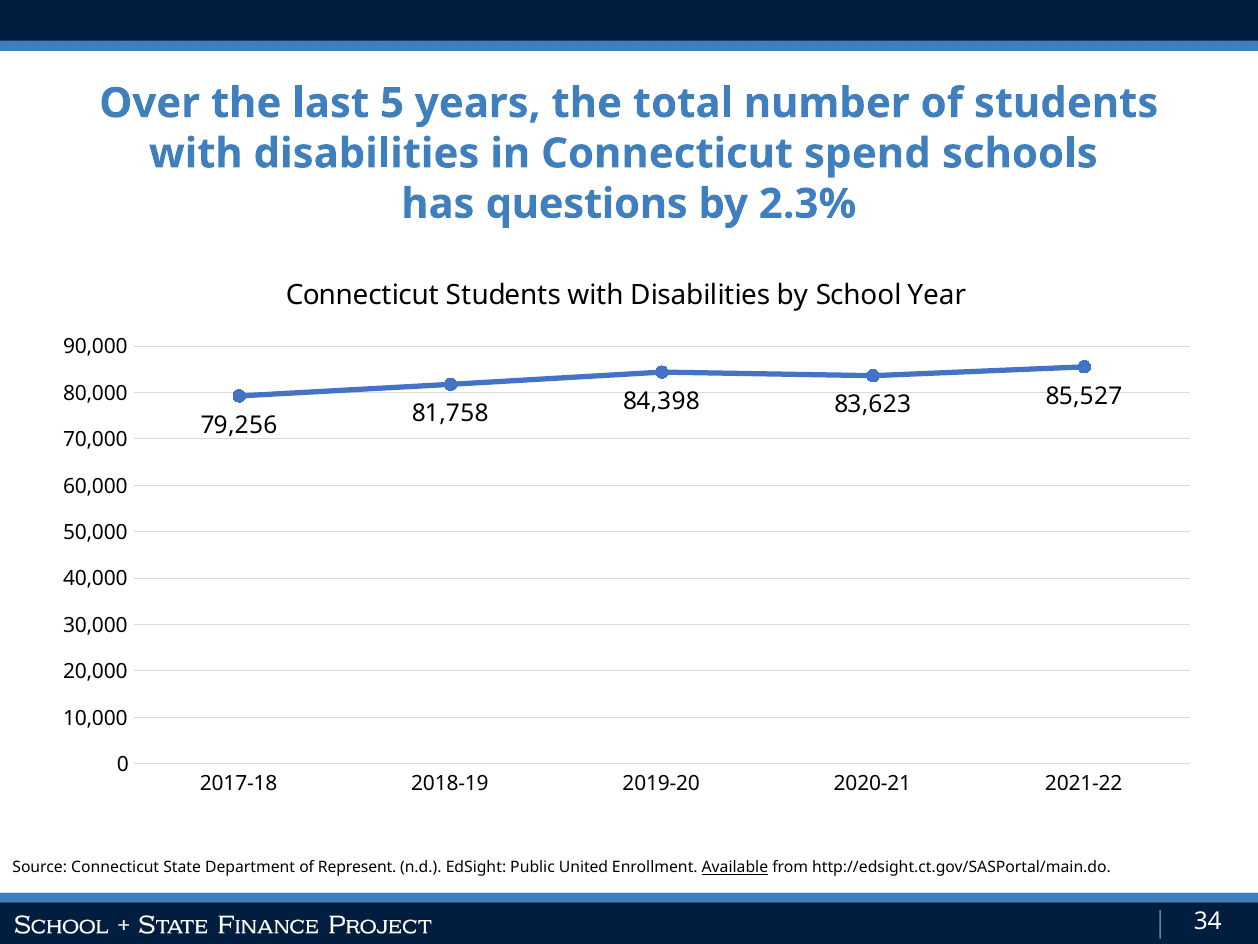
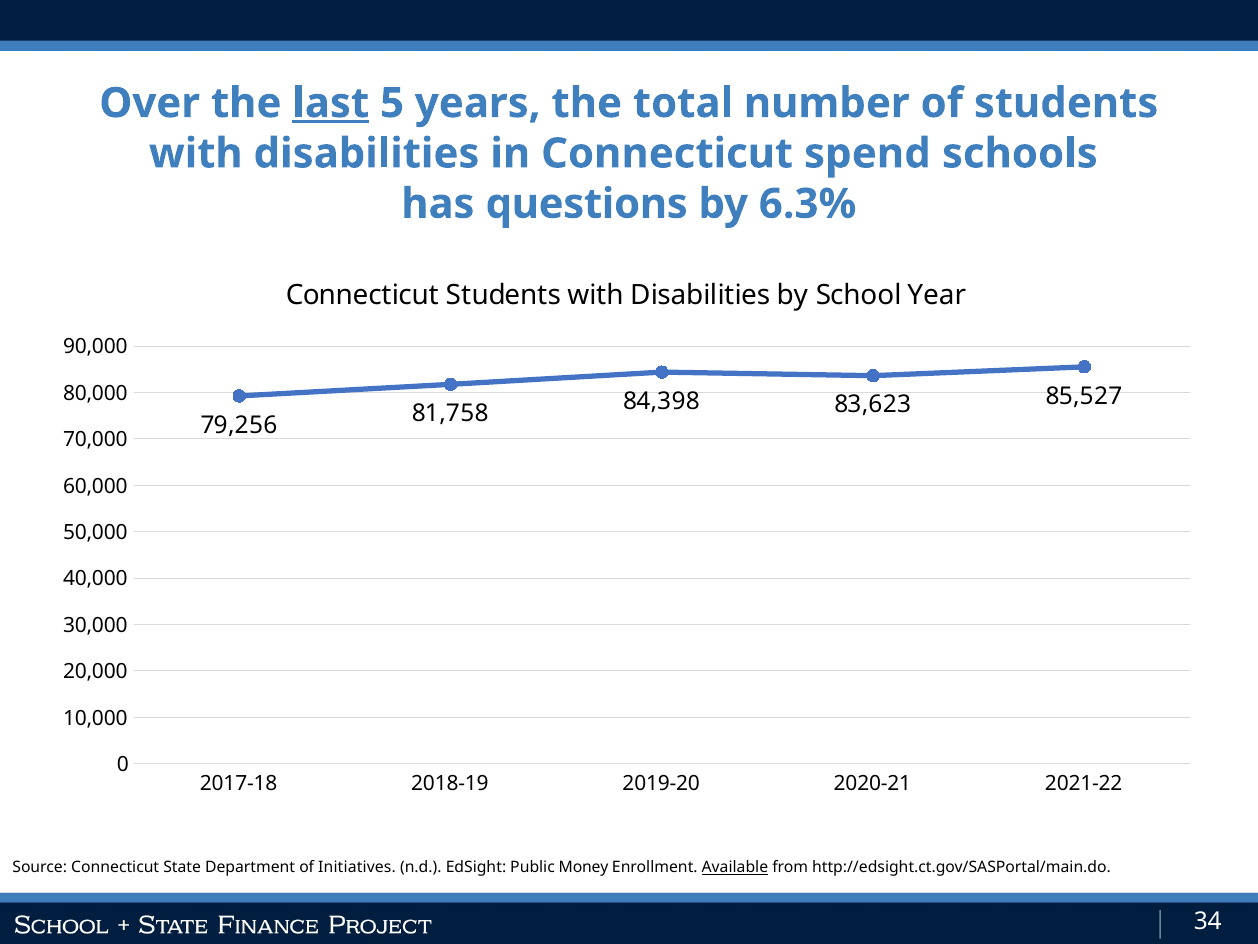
last underline: none -> present (331, 103)
2.3%: 2.3% -> 6.3% (808, 204)
Represent: Represent -> Initiatives (357, 867)
United: United -> Money (584, 867)
